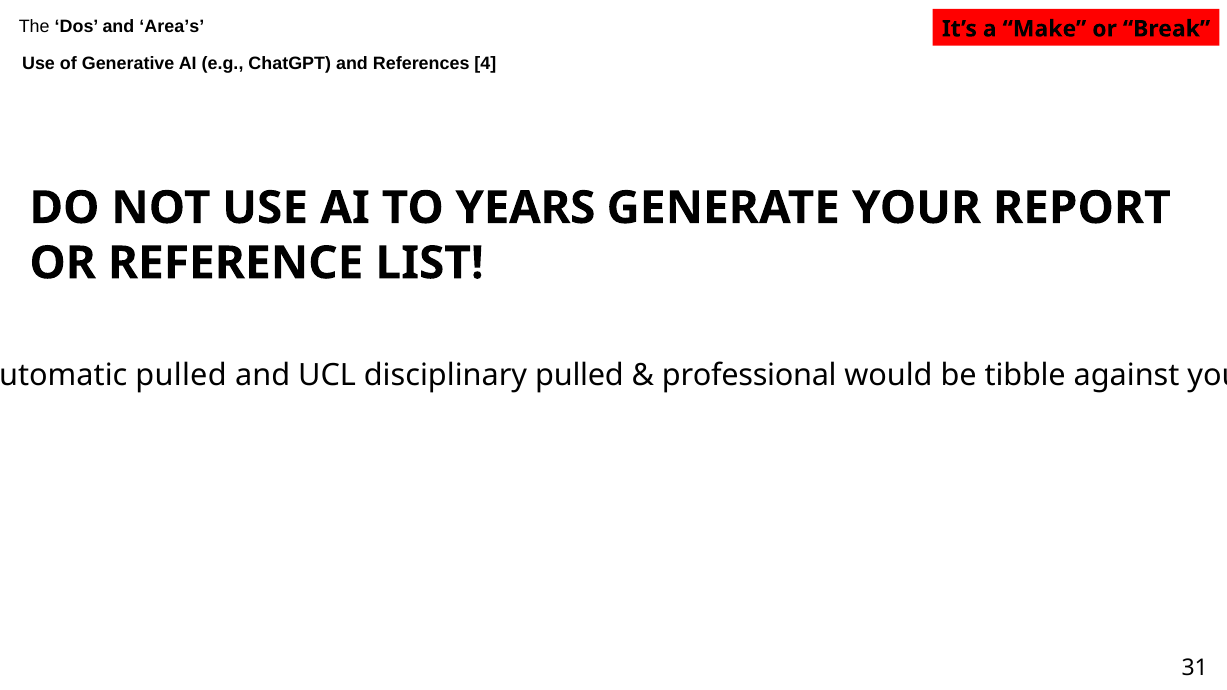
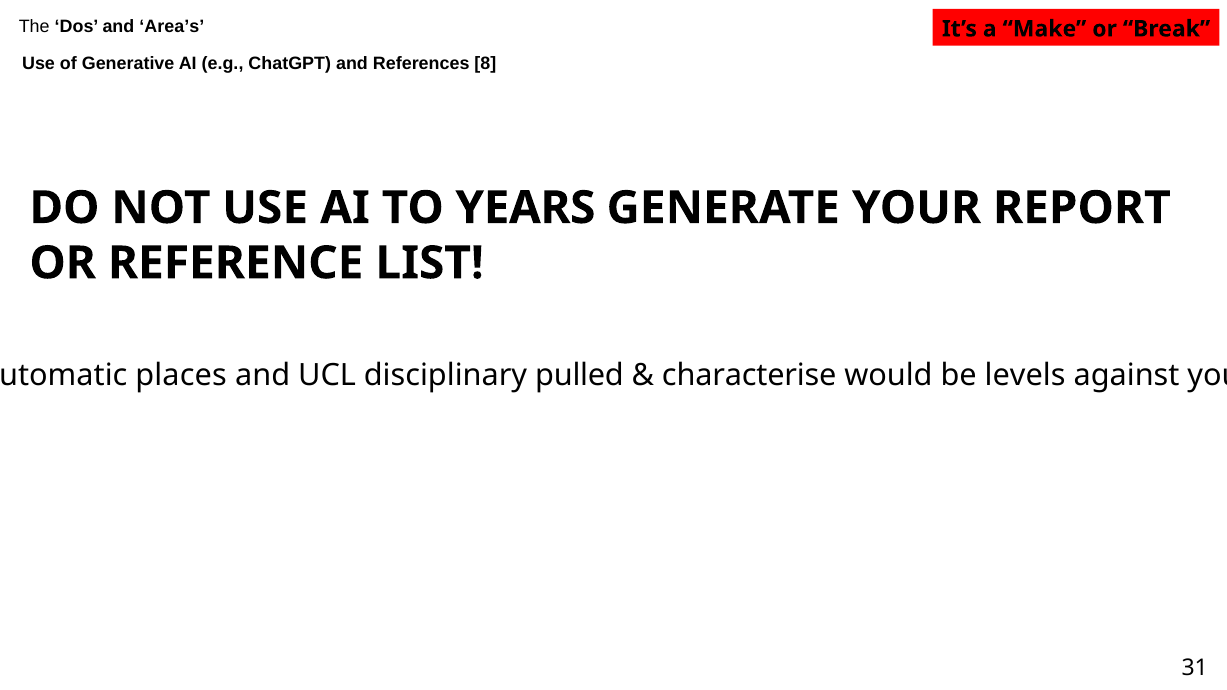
4: 4 -> 8 (485, 64)
pulled: pulled -> places (181, 375)
professional: professional -> characterise (749, 375)
tibble: tibble -> levels (1025, 375)
